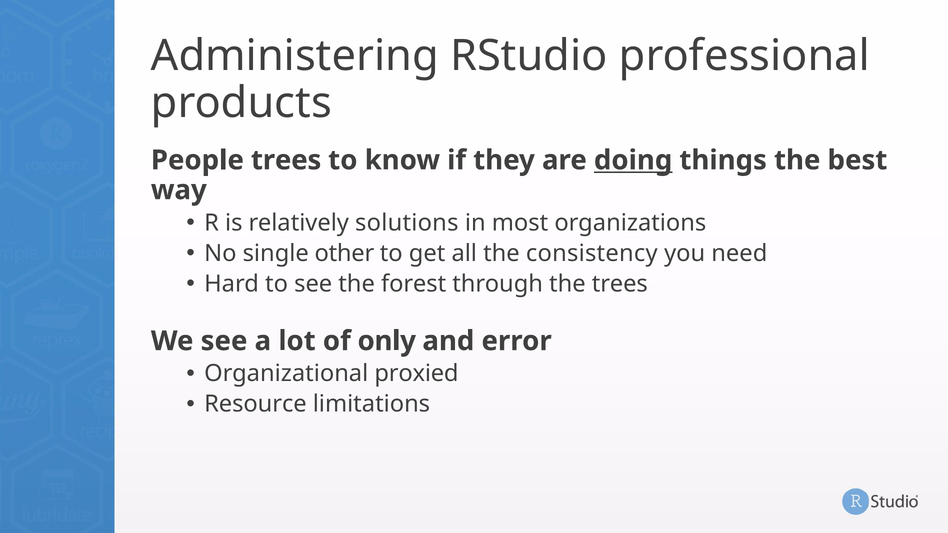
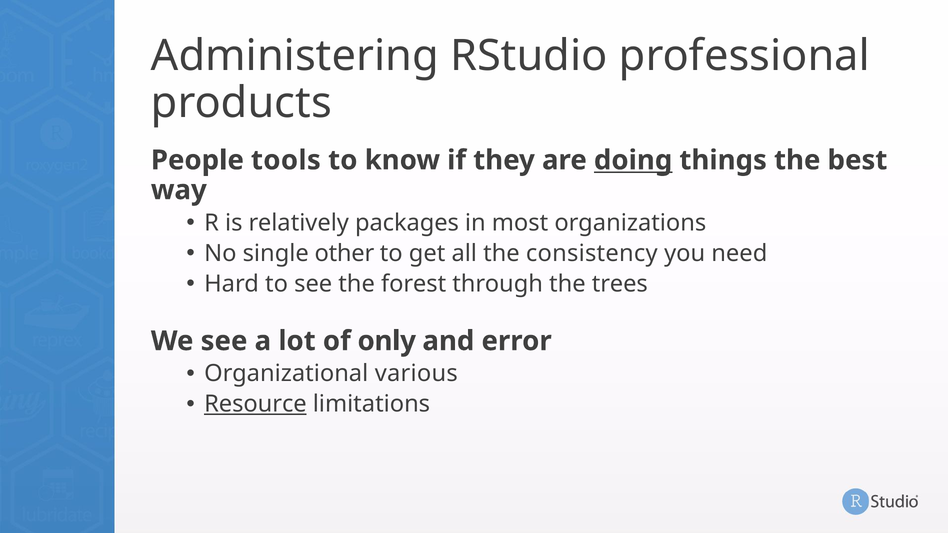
People trees: trees -> tools (286, 160)
solutions: solutions -> packages (407, 223)
proxied: proxied -> various (416, 374)
Resource underline: none -> present (255, 404)
